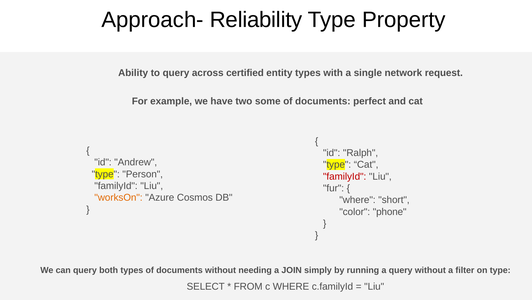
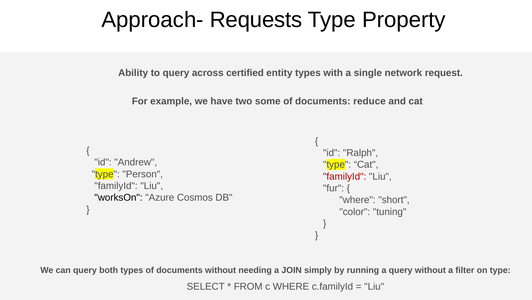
Reliability: Reliability -> Requests (256, 20)
perfect: perfect -> reduce (369, 101)
worksOn colour: orange -> black (118, 197)
phone: phone -> tuning (390, 211)
